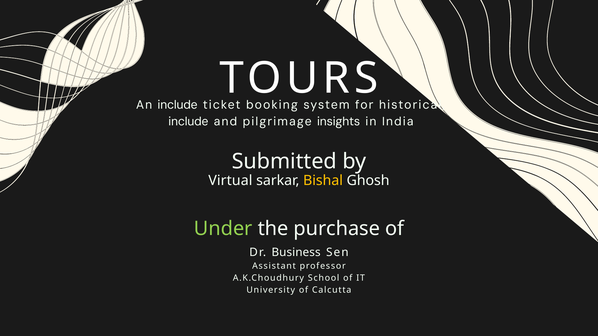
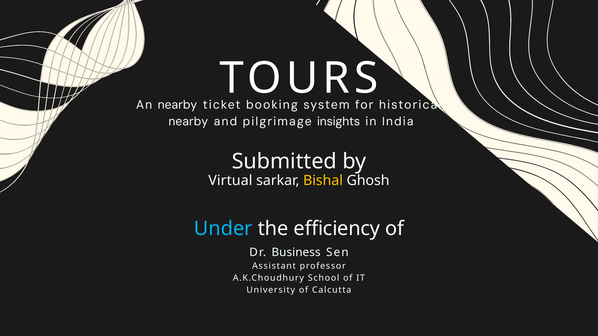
An include: include -> nearby (177, 105)
include: include -> nearby (188, 122)
Under colour: light green -> light blue (223, 229)
purchase: purchase -> efficiency (337, 229)
